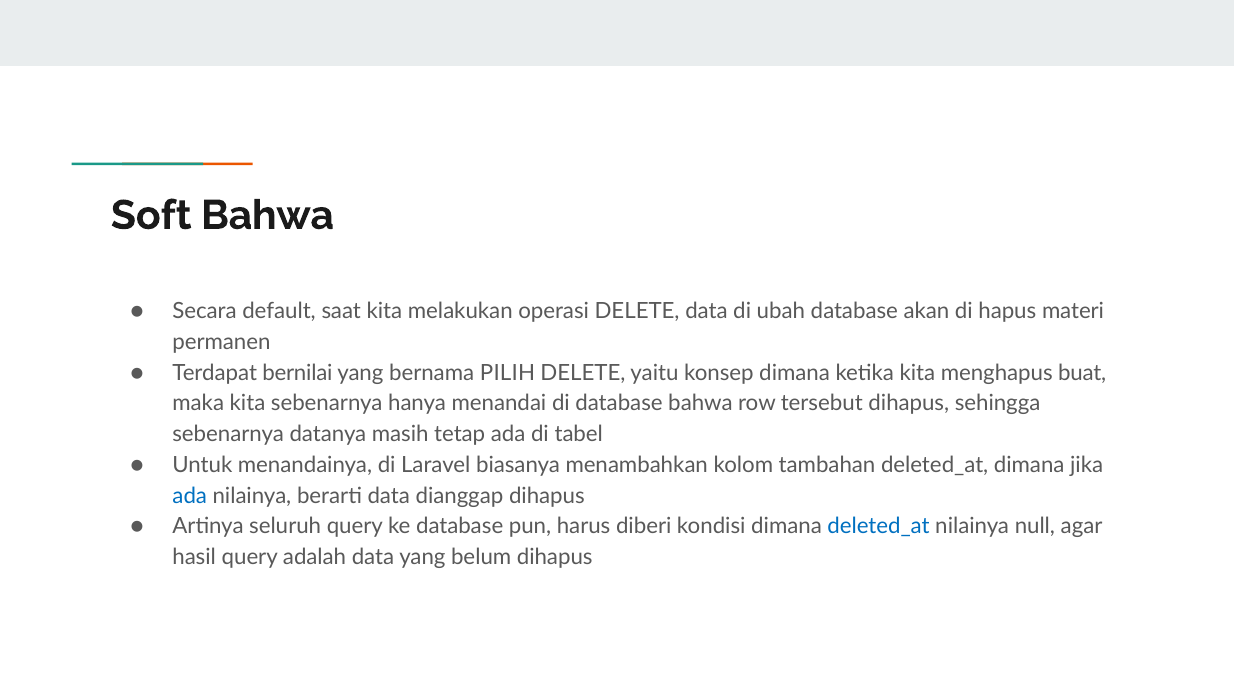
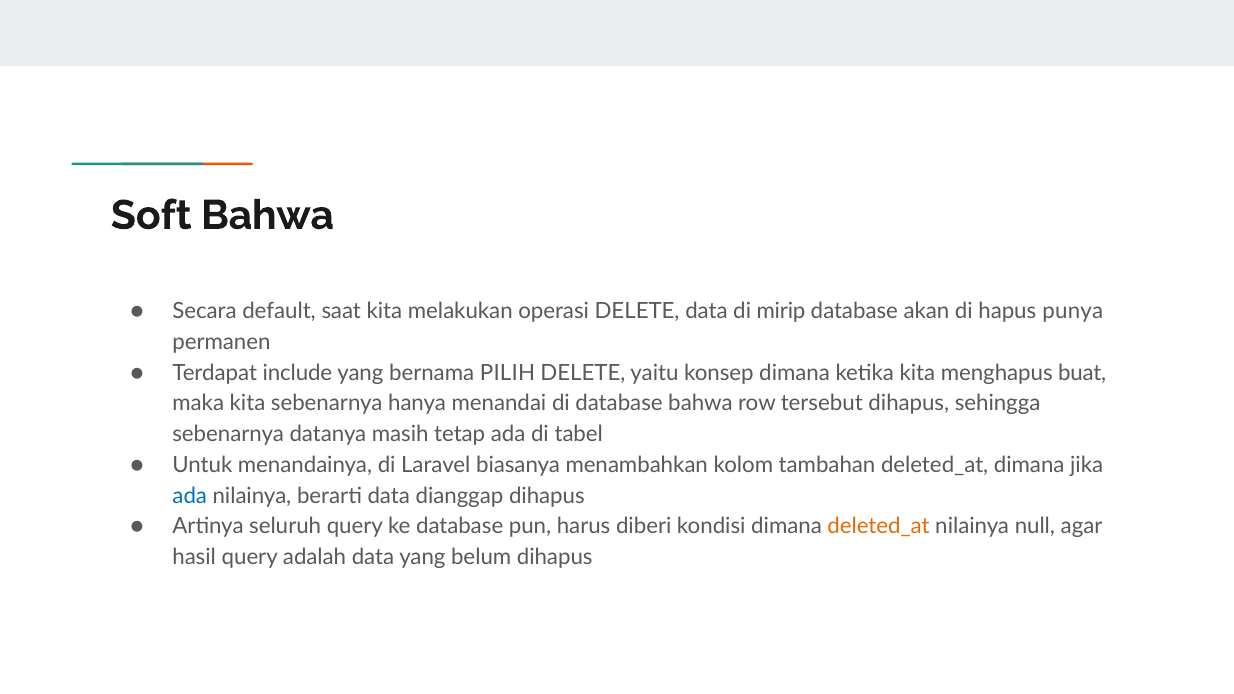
ubah: ubah -> mirip (781, 312)
materi: materi -> punya (1073, 312)
bernilai: bernilai -> include (297, 373)
deleted_at colour: blue -> orange (879, 526)
